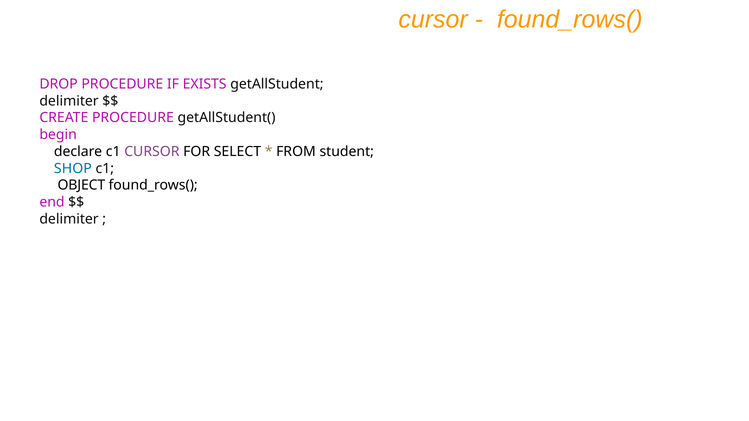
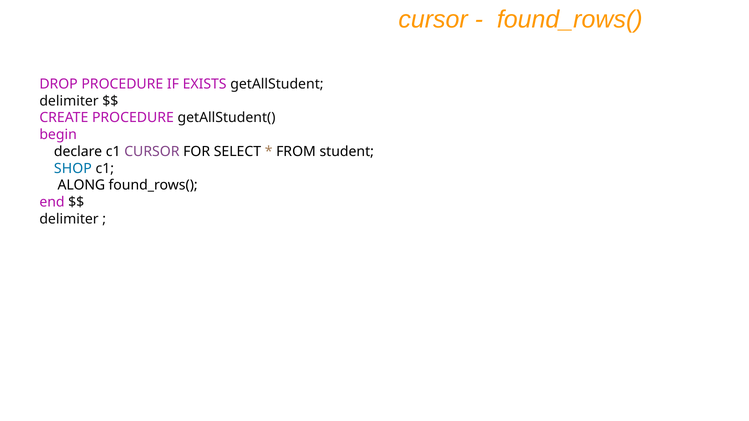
OBJECT: OBJECT -> ALONG (81, 185)
